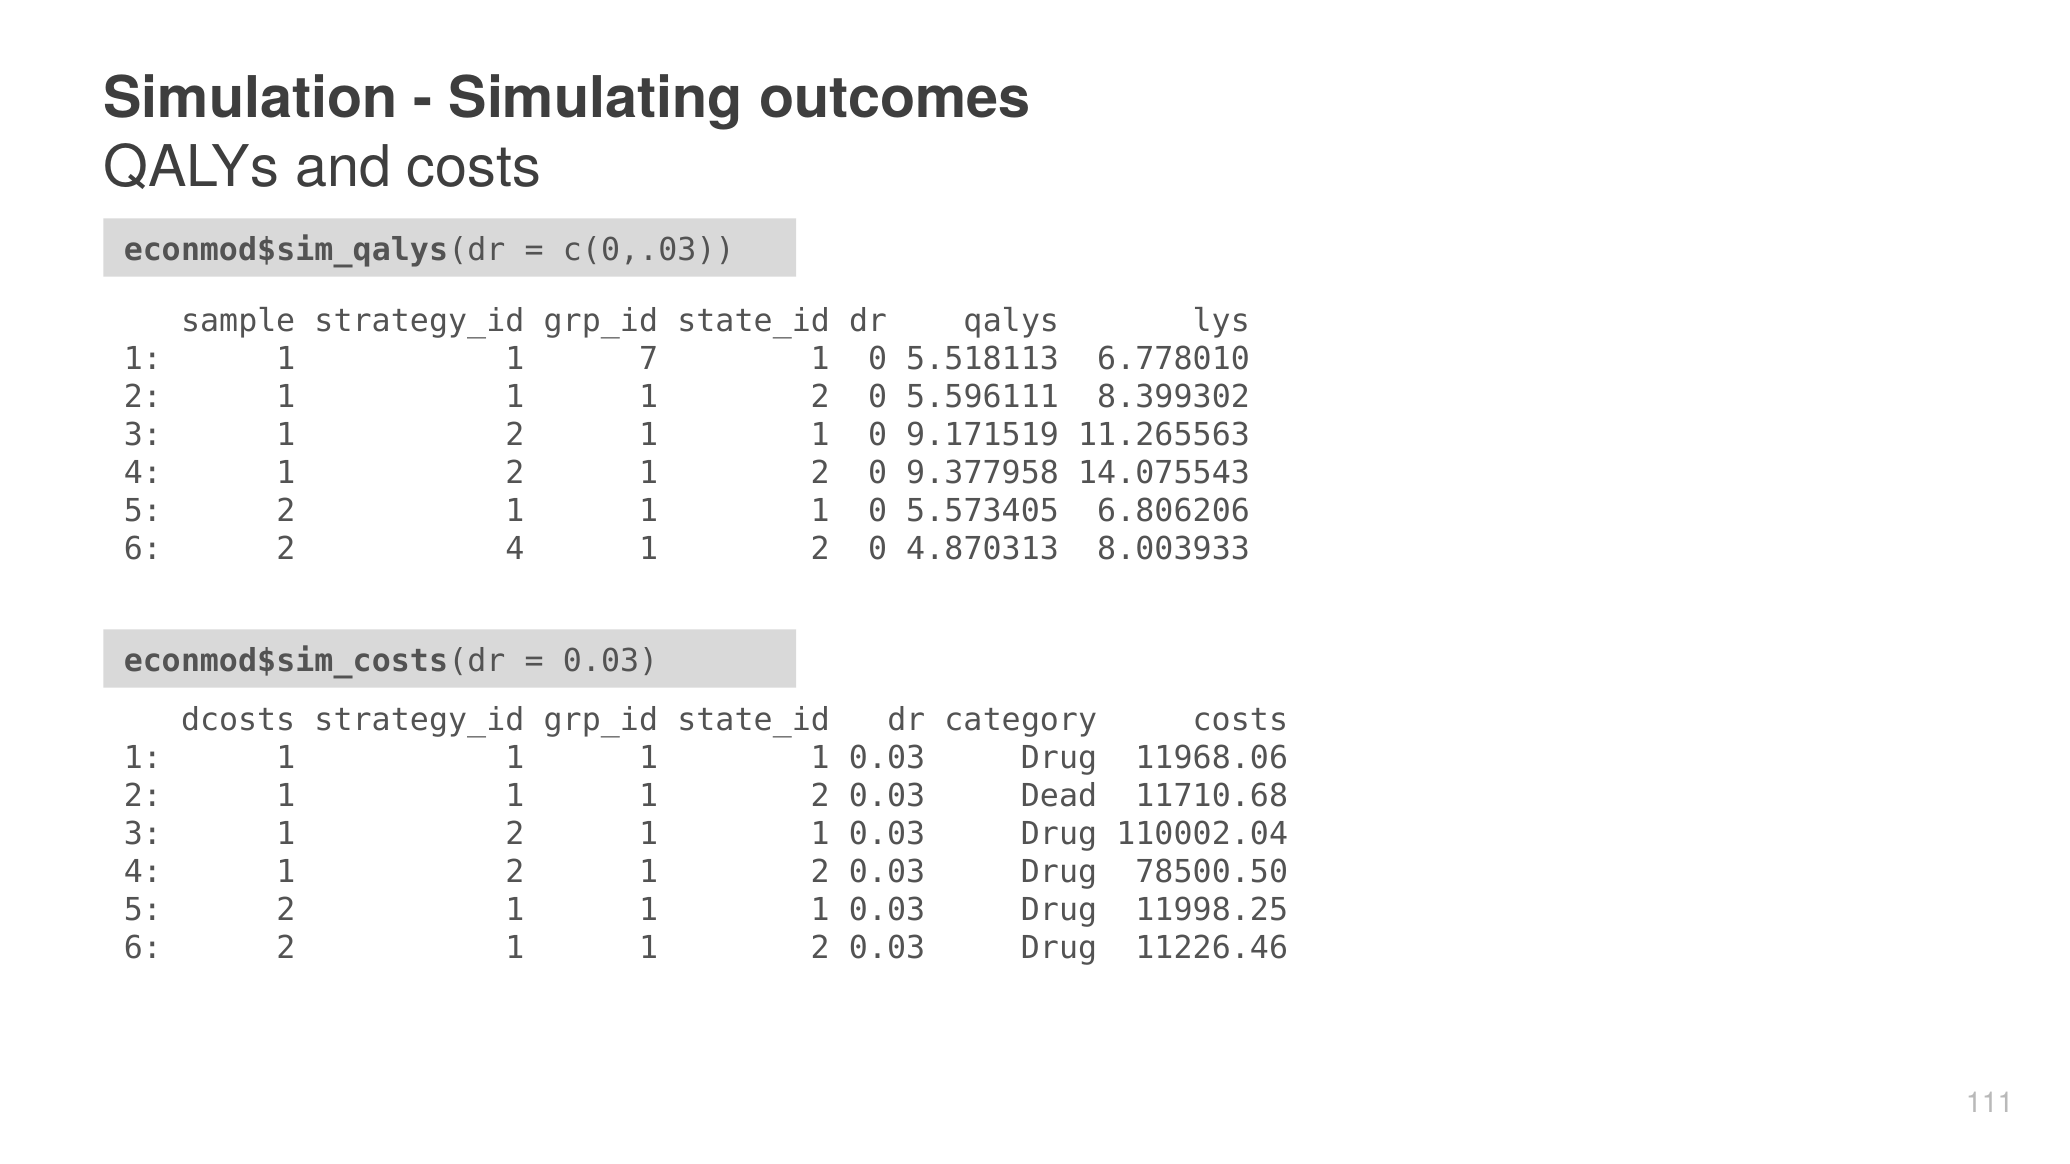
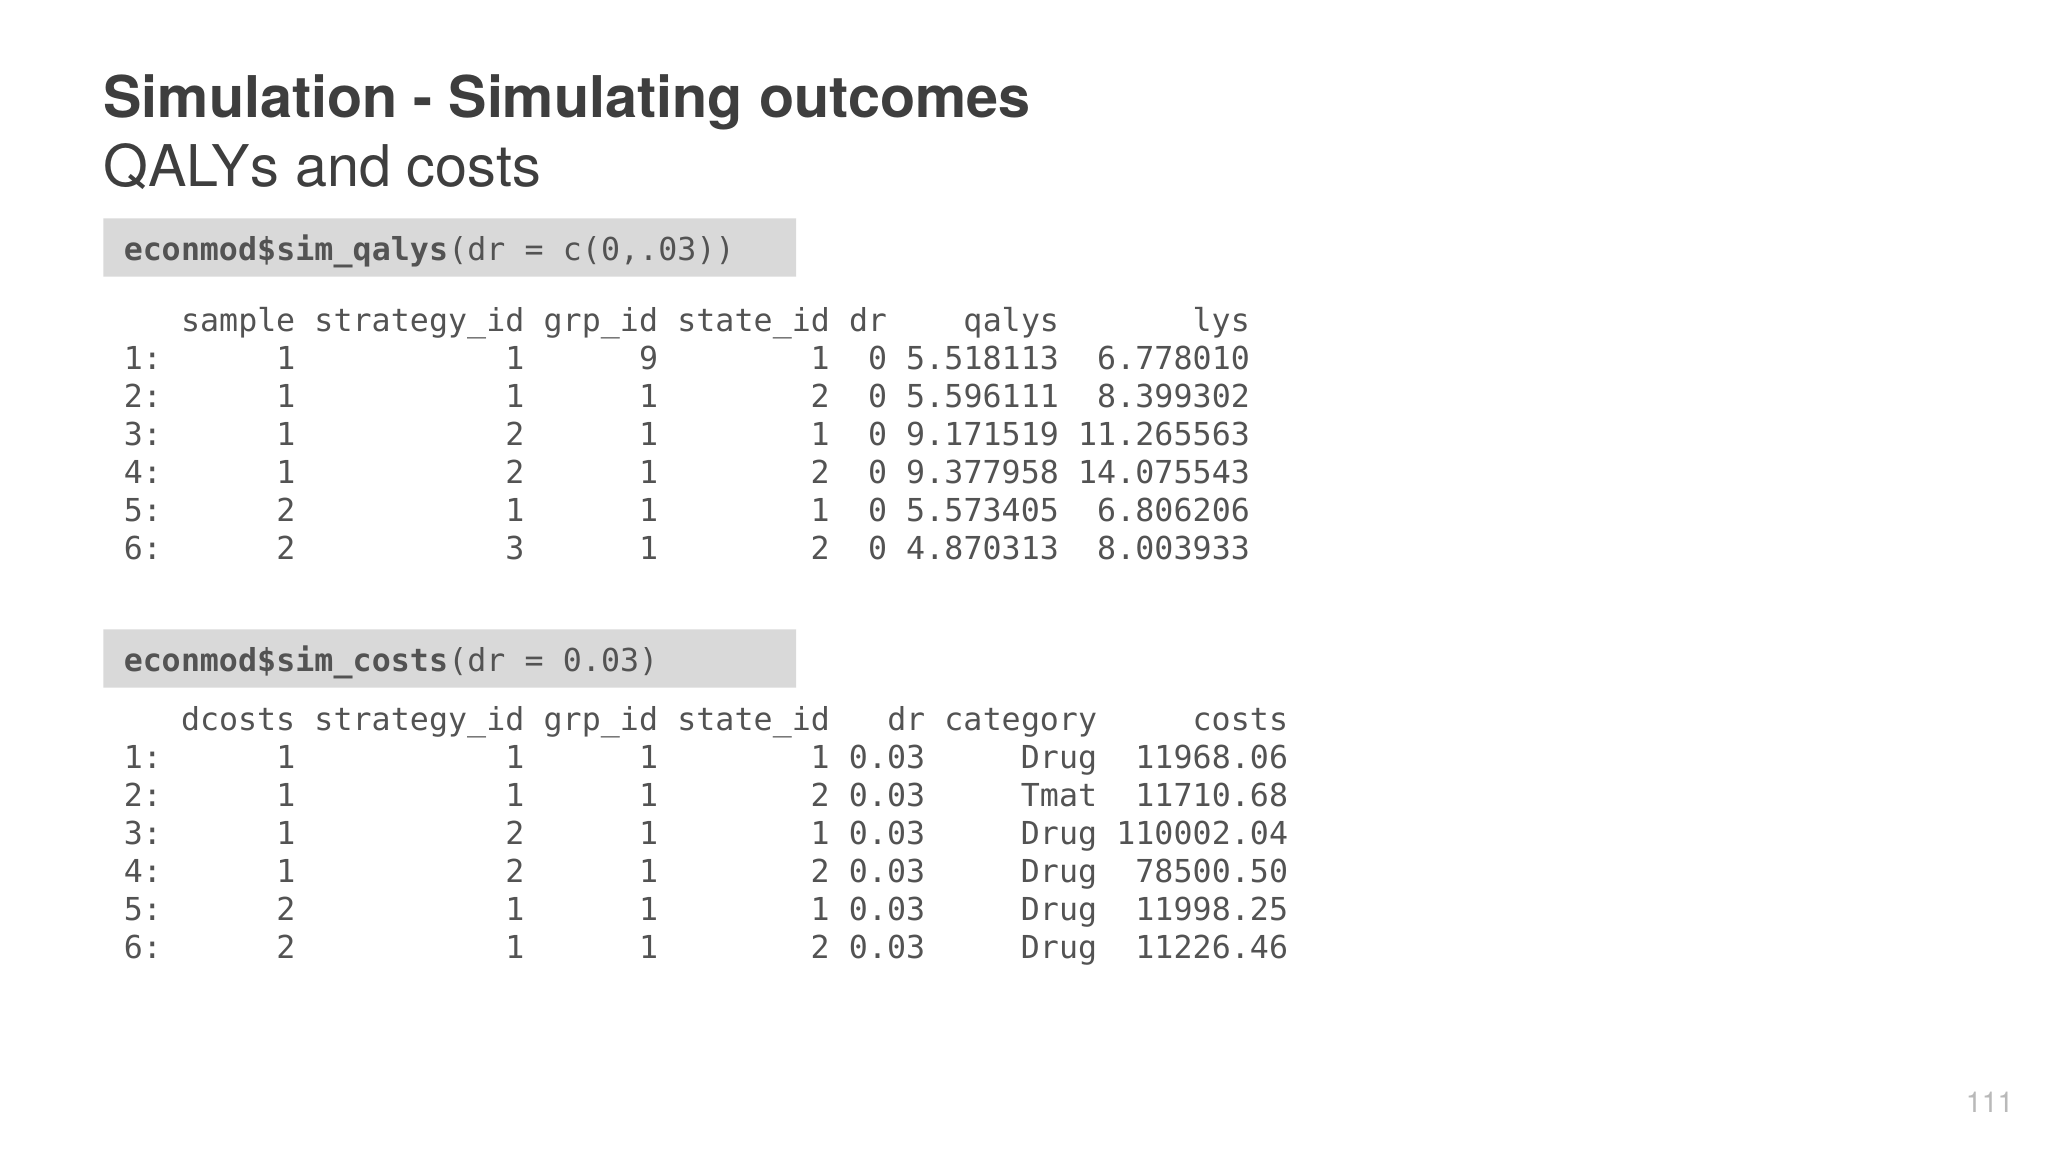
7: 7 -> 9 (649, 359)
2 4: 4 -> 3 (515, 549)
Dead: Dead -> Tmat (1059, 796)
